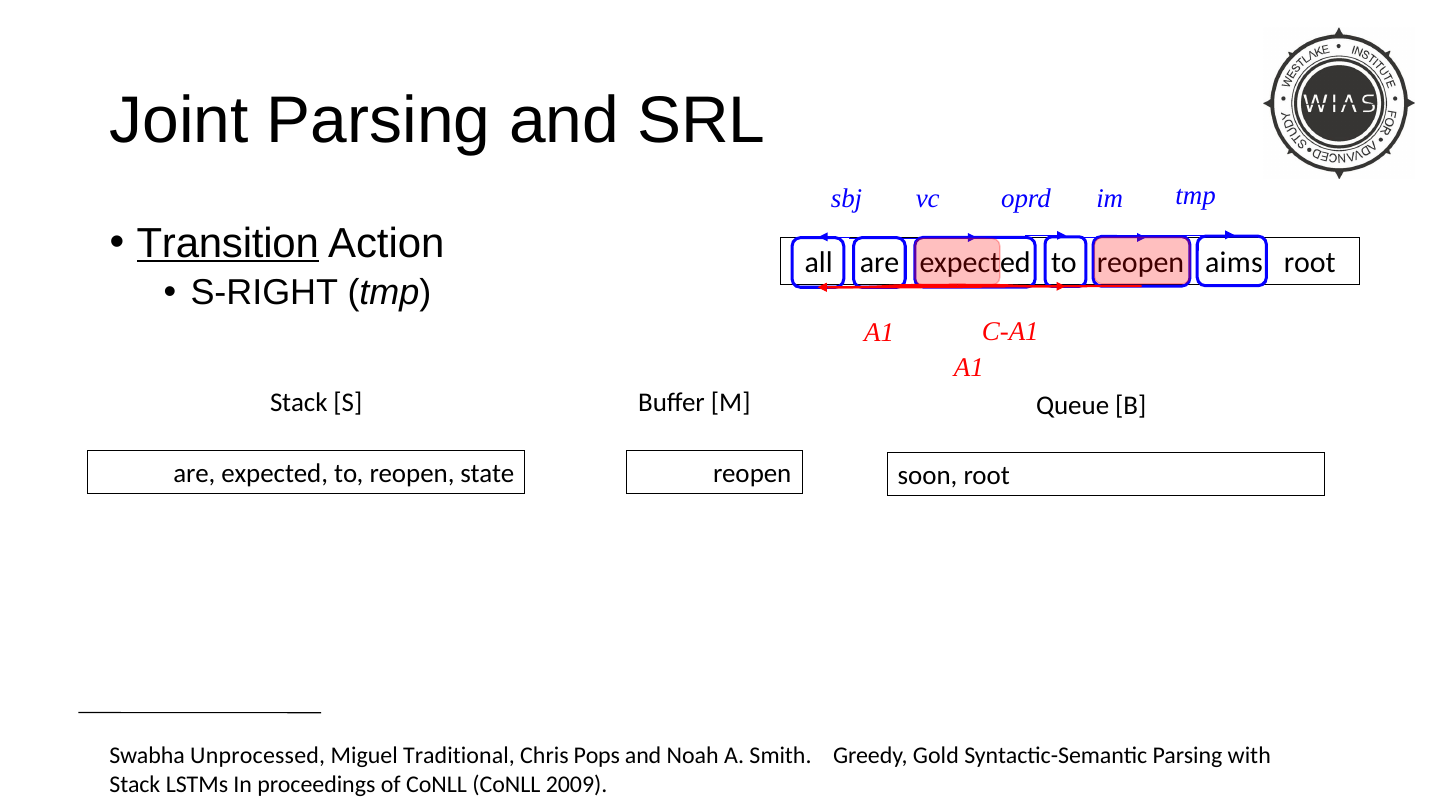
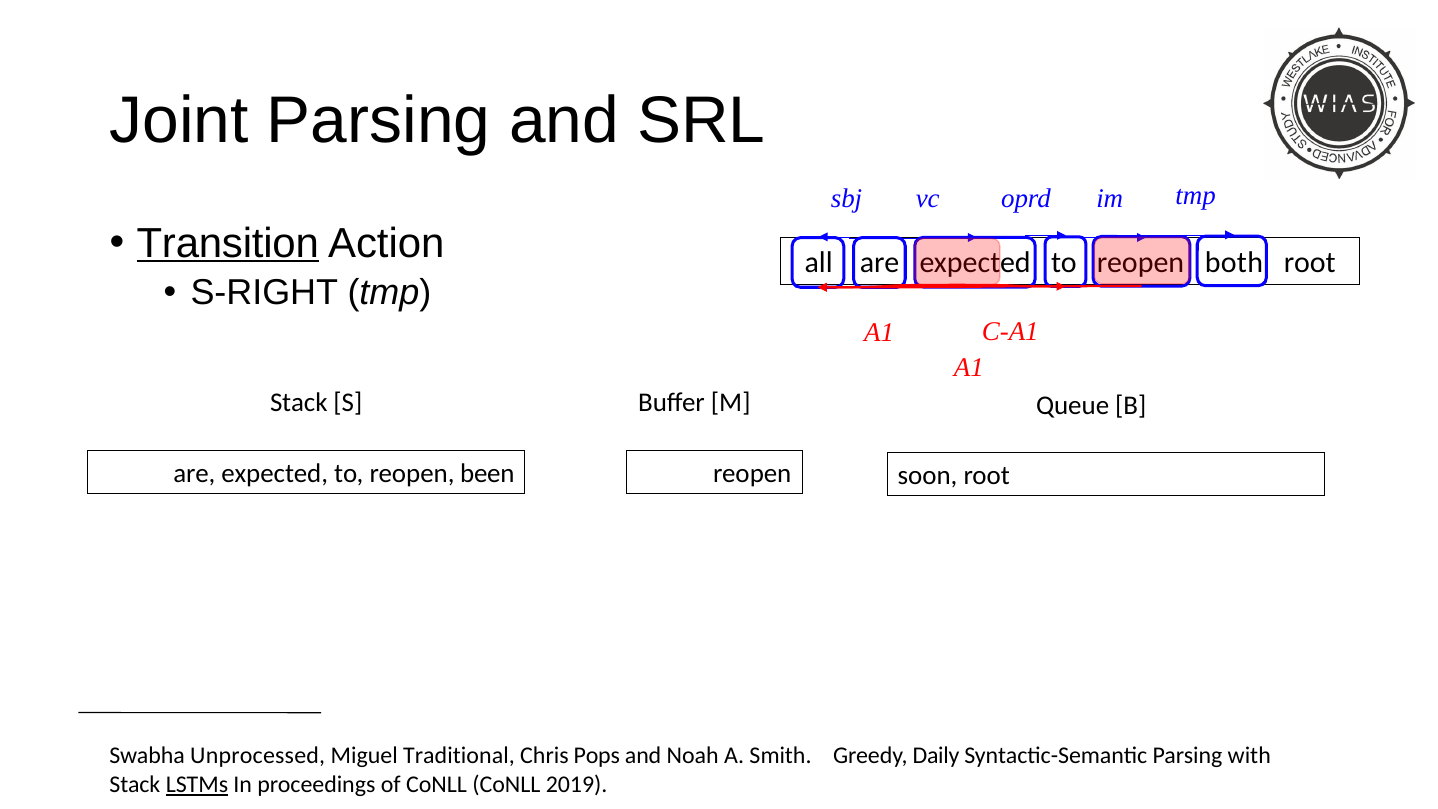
aims: aims -> both (1234, 263)
state: state -> been (487, 474)
Gold: Gold -> Daily (936, 756)
LSTMs underline: none -> present (197, 785)
2009: 2009 -> 2019 (577, 785)
